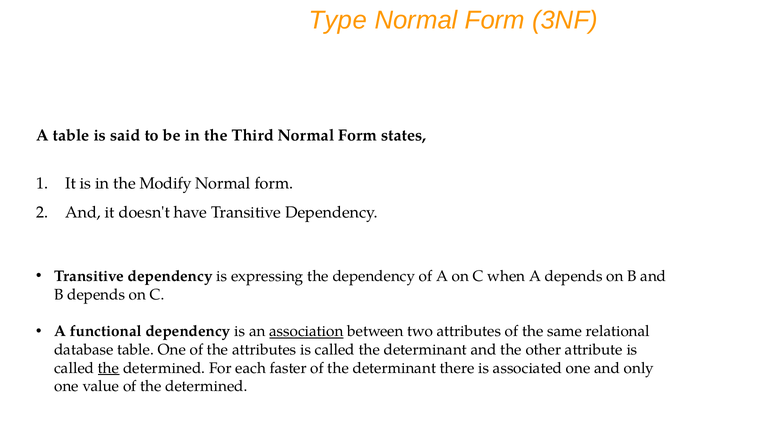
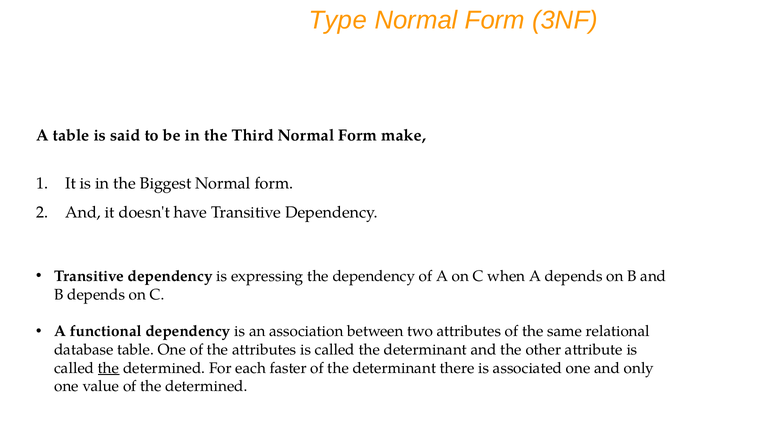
states: states -> make (404, 135)
Modify: Modify -> Biggest (166, 183)
association underline: present -> none (306, 331)
